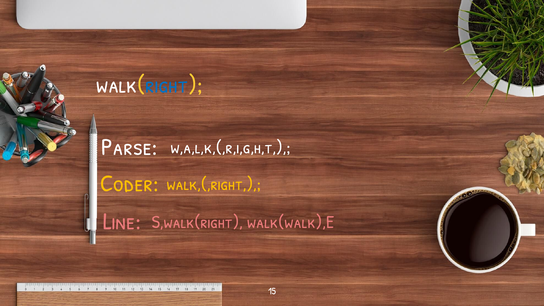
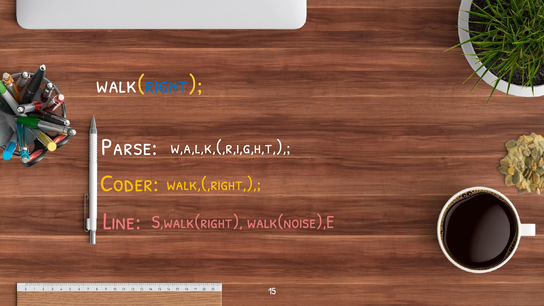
walk(walk),E: walk(walk),E -> walk(noise),E (291, 222)
